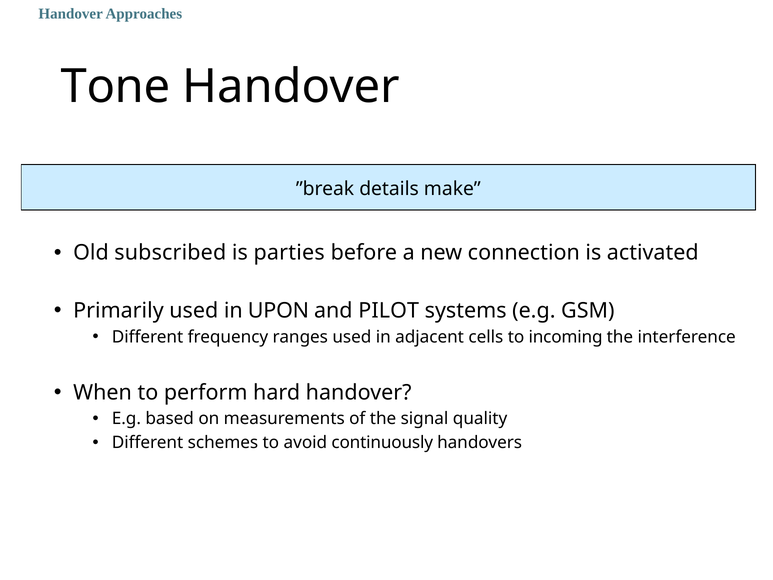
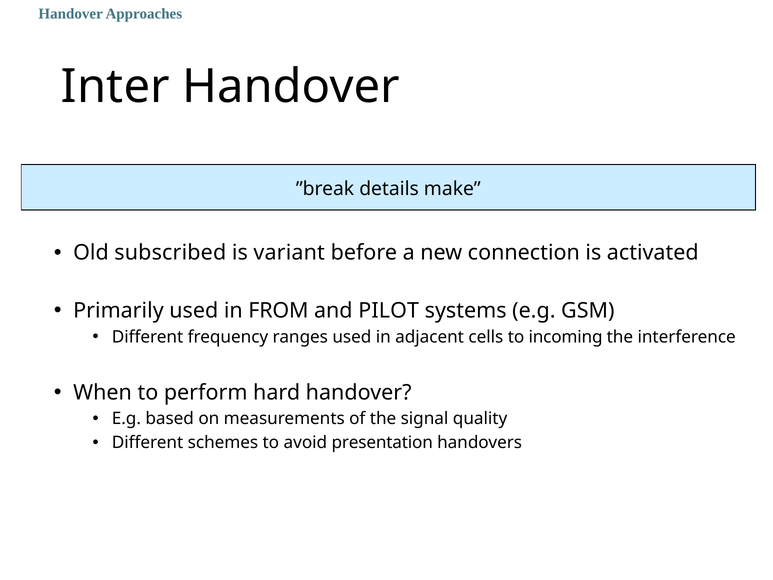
Tone: Tone -> Inter (115, 87)
parties: parties -> variant (289, 253)
UPON: UPON -> FROM (278, 311)
continuously: continuously -> presentation (382, 442)
